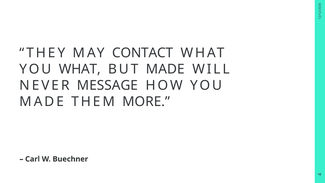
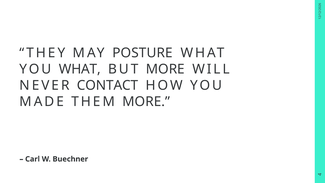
CONTACT: CONTACT -> POSTURE (143, 53)
BUT MADE: MADE -> MORE (165, 69)
MESSAGE: MESSAGE -> CONTACT (108, 85)
